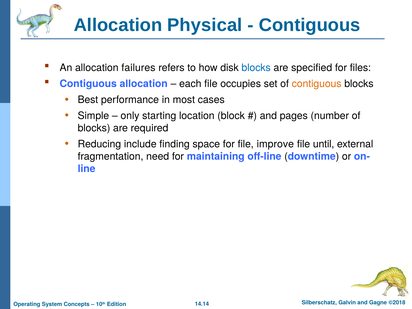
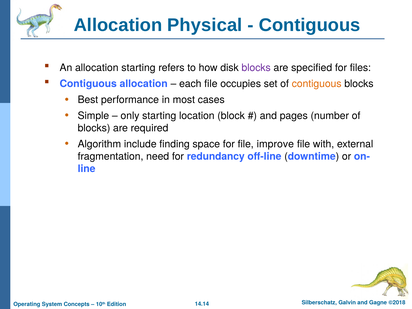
allocation failures: failures -> starting (138, 68)
blocks colour: blue -> purple (256, 68)
Reducing: Reducing -> Algorithm (99, 144)
until: until -> with (324, 144)
maintaining: maintaining -> redundancy (216, 156)
